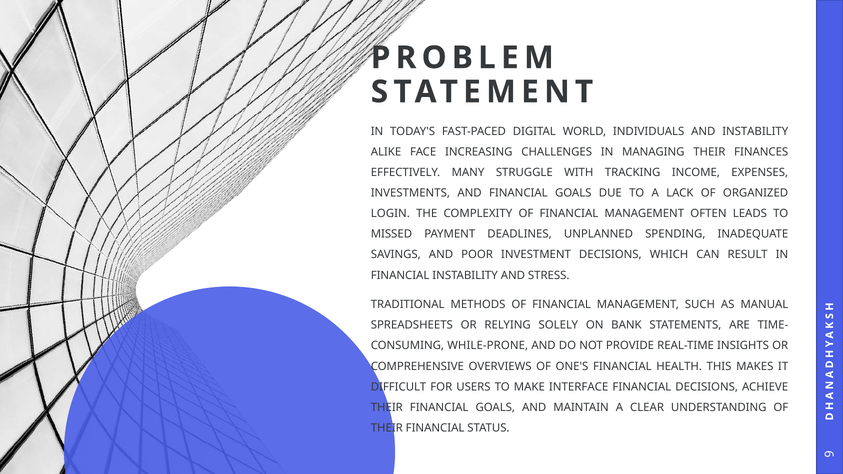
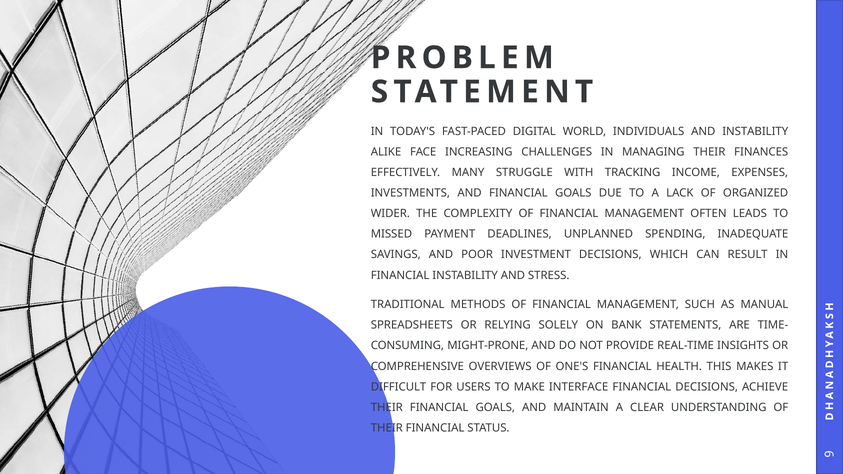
LOGIN: LOGIN -> WIDER (390, 214)
WHILE-PRONE: WHILE-PRONE -> MIGHT-PRONE (488, 346)
